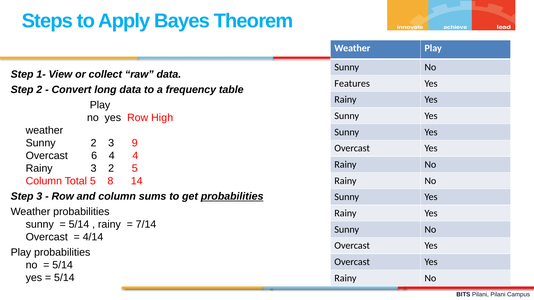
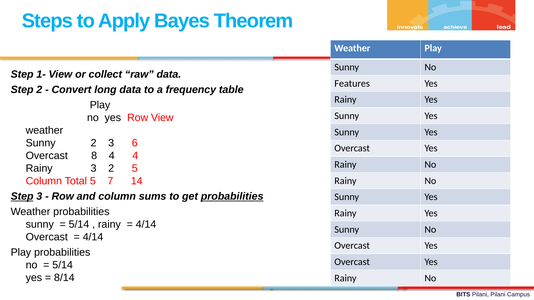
Row High: High -> View (162, 118)
9: 9 -> 6 (135, 143)
6: 6 -> 8 (94, 156)
8: 8 -> 7 (110, 181)
Step underline: none -> present (22, 197)
7/14: 7/14 -> 4/14 (146, 225)
5/14: 5/14 -> 8/14 (64, 278)
